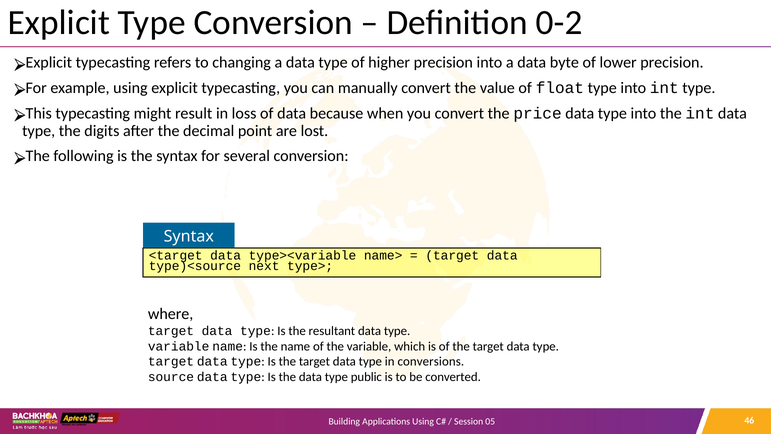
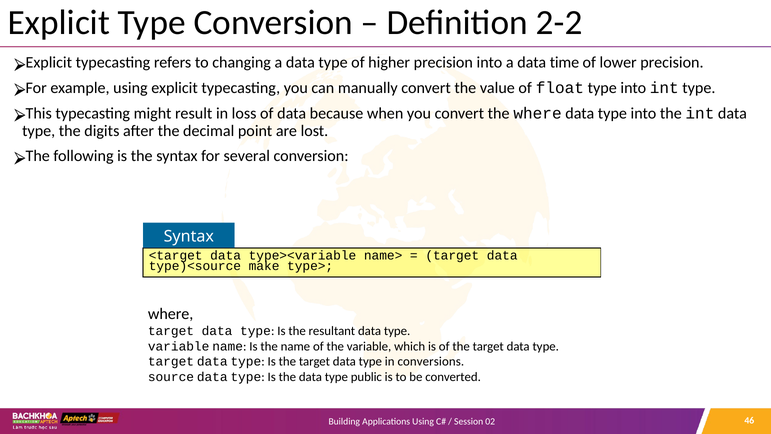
0-2: 0-2 -> 2-2 (559, 23)
byte: byte -> time (564, 63)
the price: price -> where (538, 113)
next: next -> make (264, 266)
05: 05 -> 02 (490, 421)
